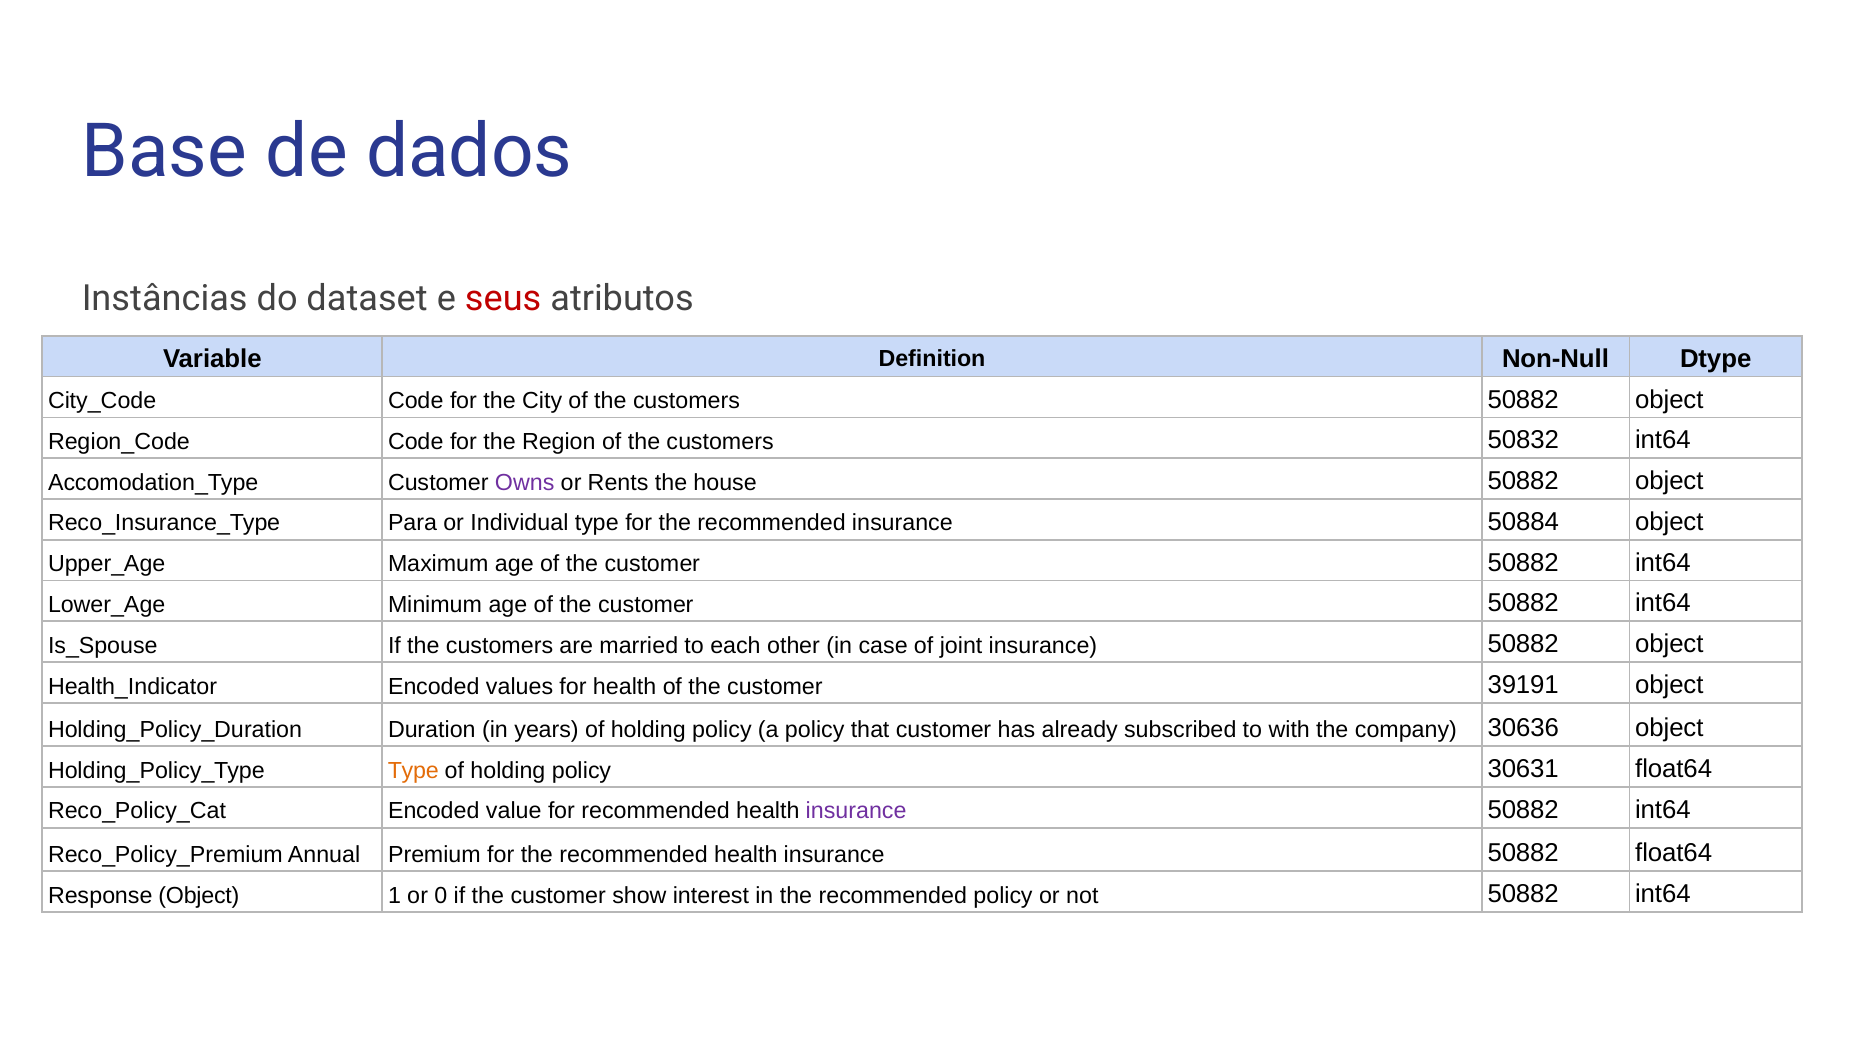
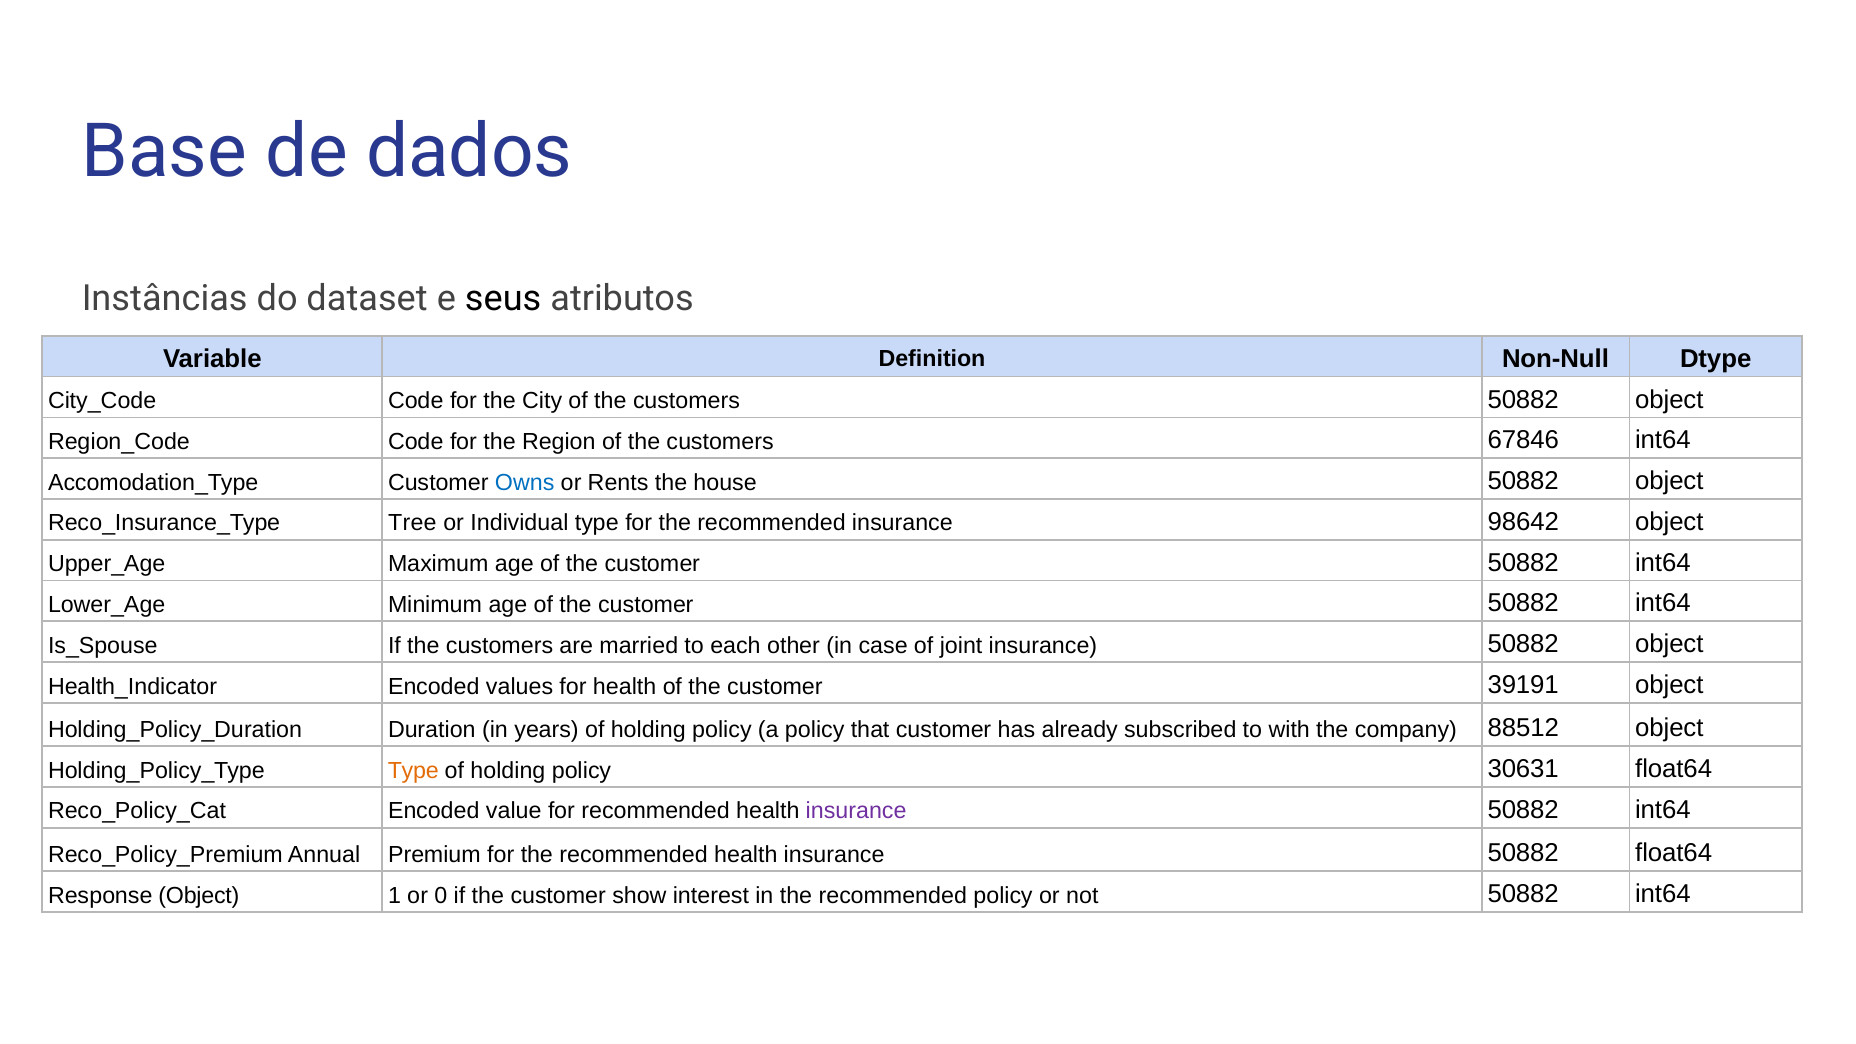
seus colour: red -> black (503, 299)
50832: 50832 -> 67846 (1523, 440)
Owns colour: purple -> blue (525, 482)
Para: Para -> Tree (412, 523)
50884: 50884 -> 98642 (1523, 522)
30636: 30636 -> 88512 (1523, 728)
